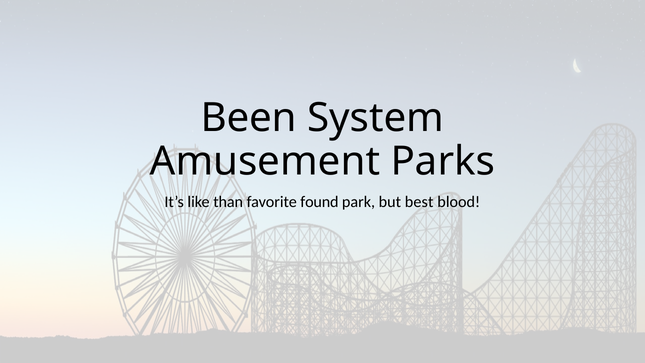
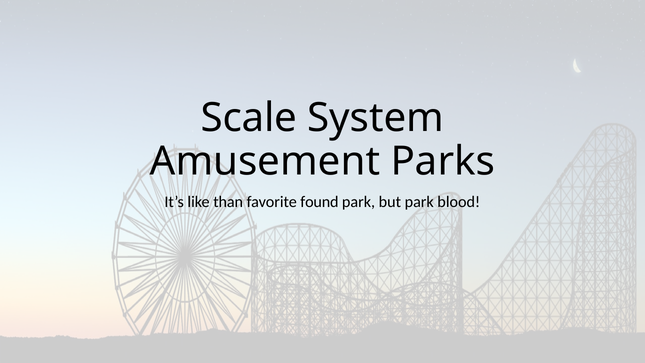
Been: Been -> Scale (249, 118)
but best: best -> park (419, 202)
